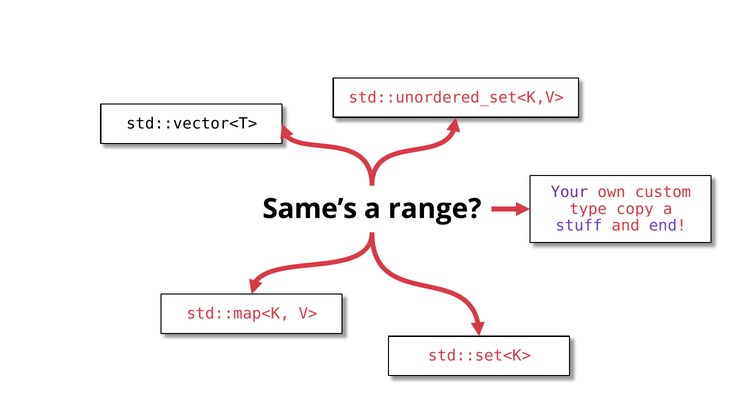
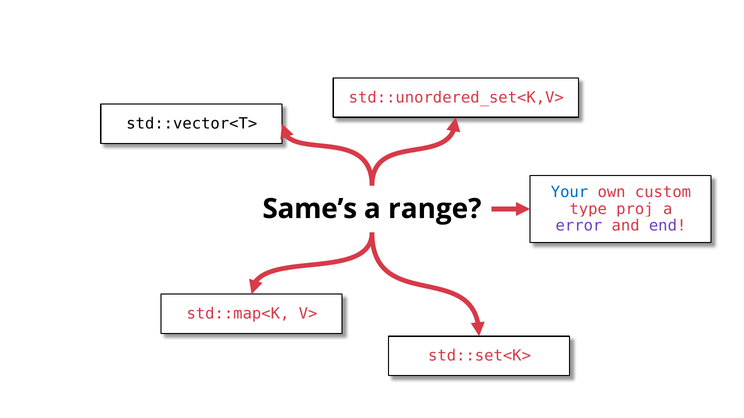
Your colour: purple -> blue (569, 192)
copy: copy -> proj (635, 209)
stuff: stuff -> error (579, 226)
